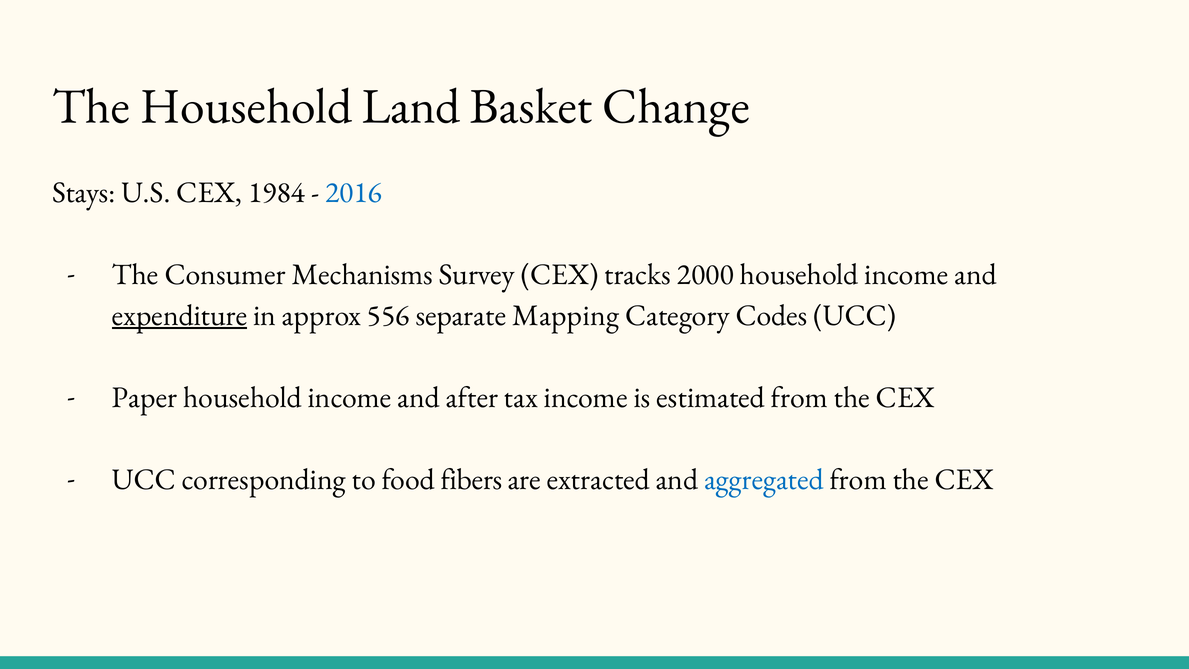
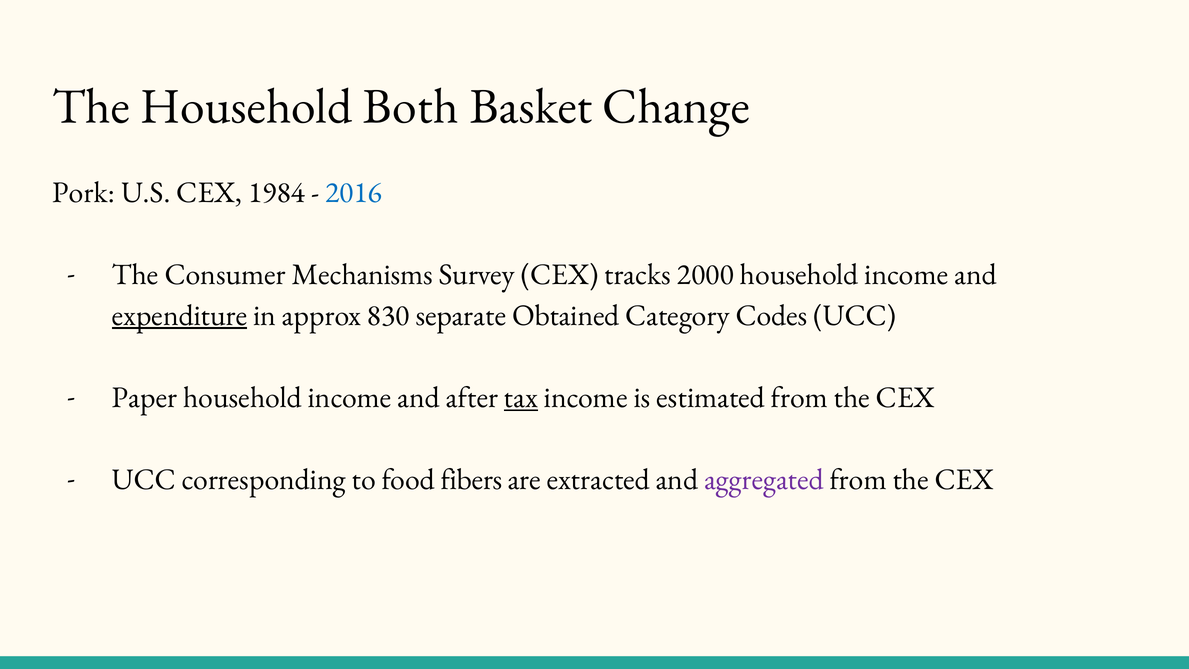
Land: Land -> Both (411, 106)
Stays: Stays -> Pork (84, 192)
556: 556 -> 830 (388, 315)
Mapping: Mapping -> Obtained (566, 315)
tax underline: none -> present (521, 397)
aggregated colour: blue -> purple (764, 479)
